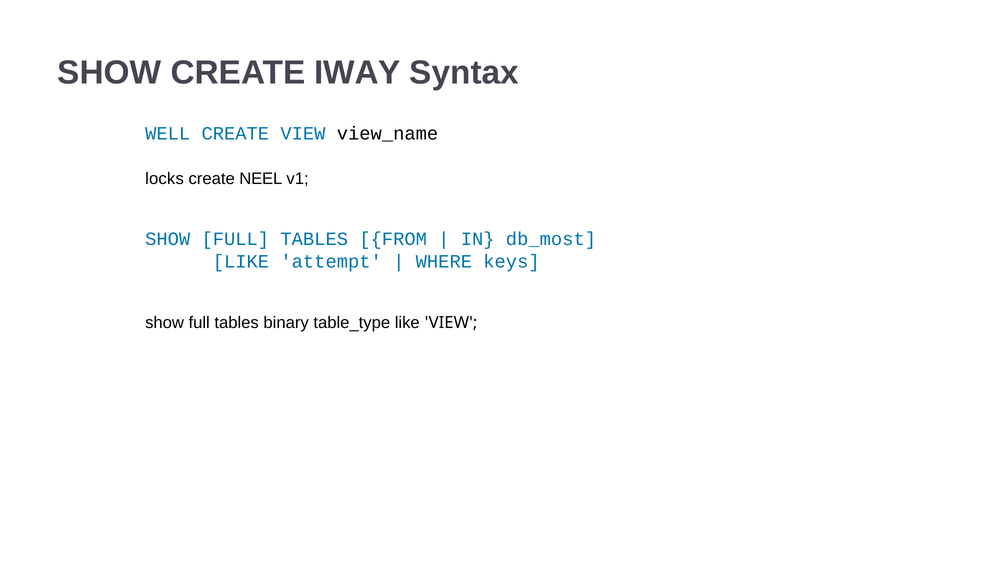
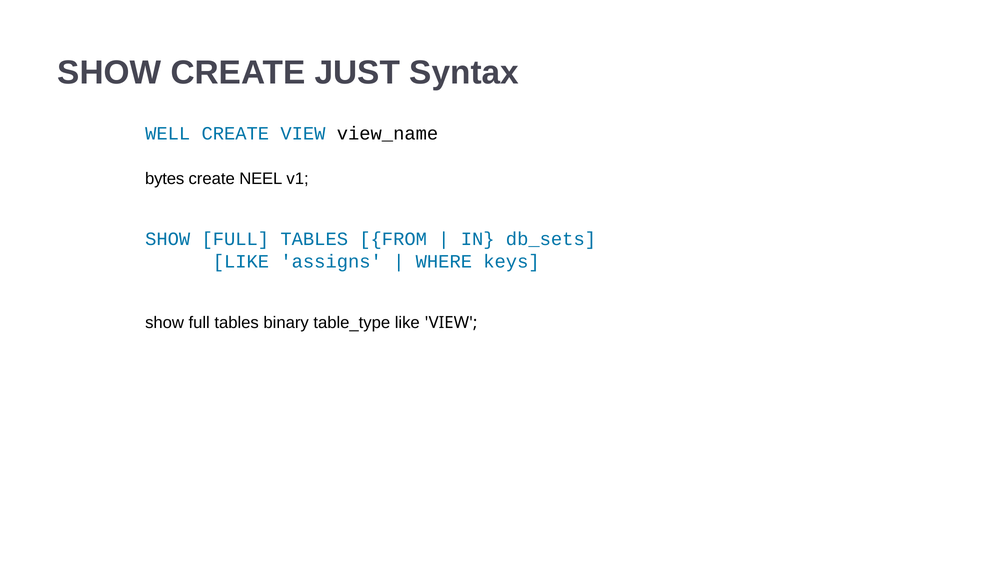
IWAY: IWAY -> JUST (357, 72)
locks: locks -> bytes (165, 179)
db_most: db_most -> db_sets (551, 239)
attempt: attempt -> assigns (331, 261)
